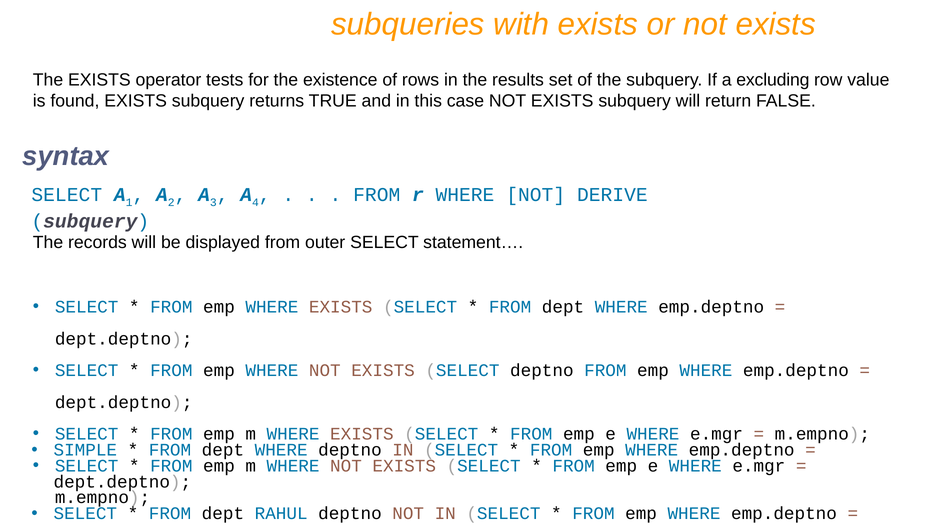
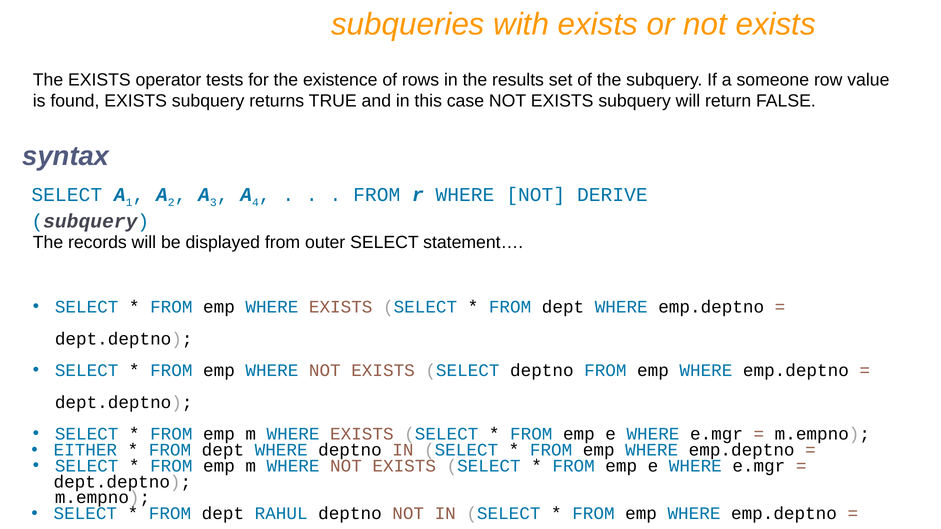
excluding: excluding -> someone (773, 80)
SIMPLE: SIMPLE -> EITHER (85, 450)
